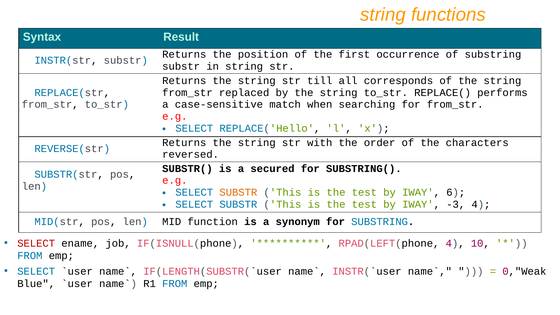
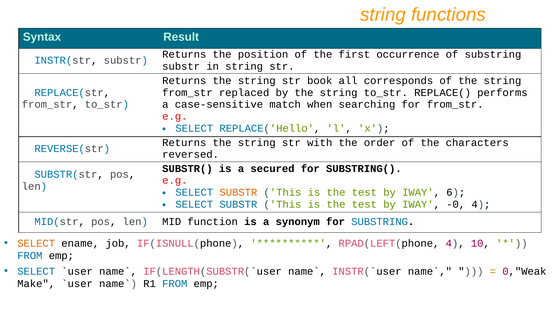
till: till -> book (320, 81)
-3: -3 -> -0 (456, 204)
SELECT colour: red -> orange (36, 243)
Blue: Blue -> Make (36, 284)
